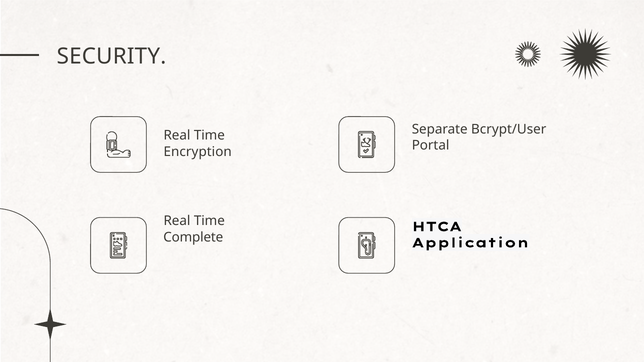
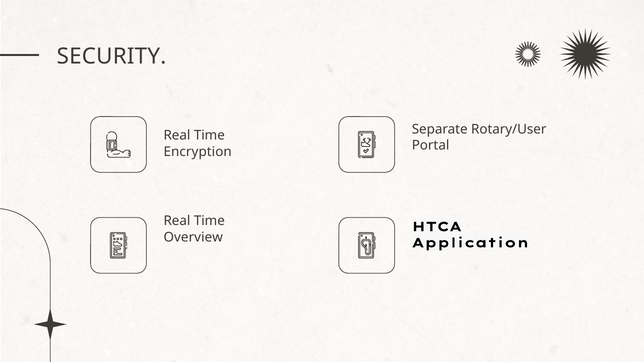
Bcrypt/User: Bcrypt/User -> Rotary/User (509, 129)
Complete: Complete -> Overview (193, 237)
